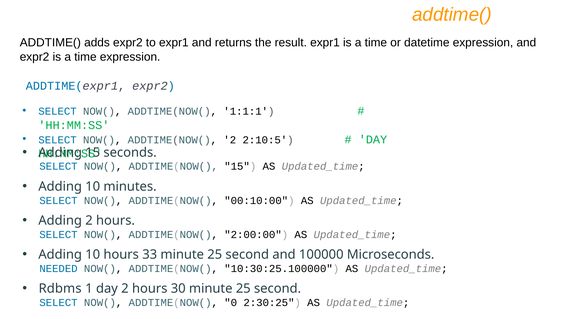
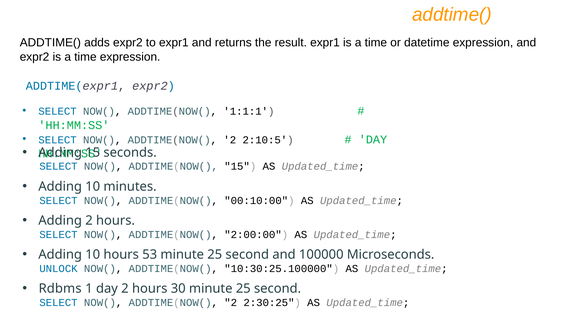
33: 33 -> 53 (150, 254)
NEEDED: NEEDED -> UNLOCK (58, 268)
0: 0 -> 2 (231, 302)
